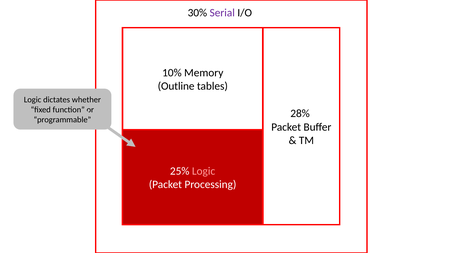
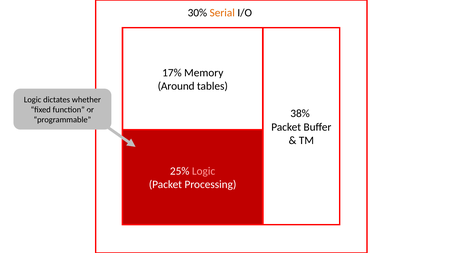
Serial colour: purple -> orange (222, 13)
10%: 10% -> 17% (172, 73)
Outline: Outline -> Around (176, 86)
28%: 28% -> 38% (300, 114)
